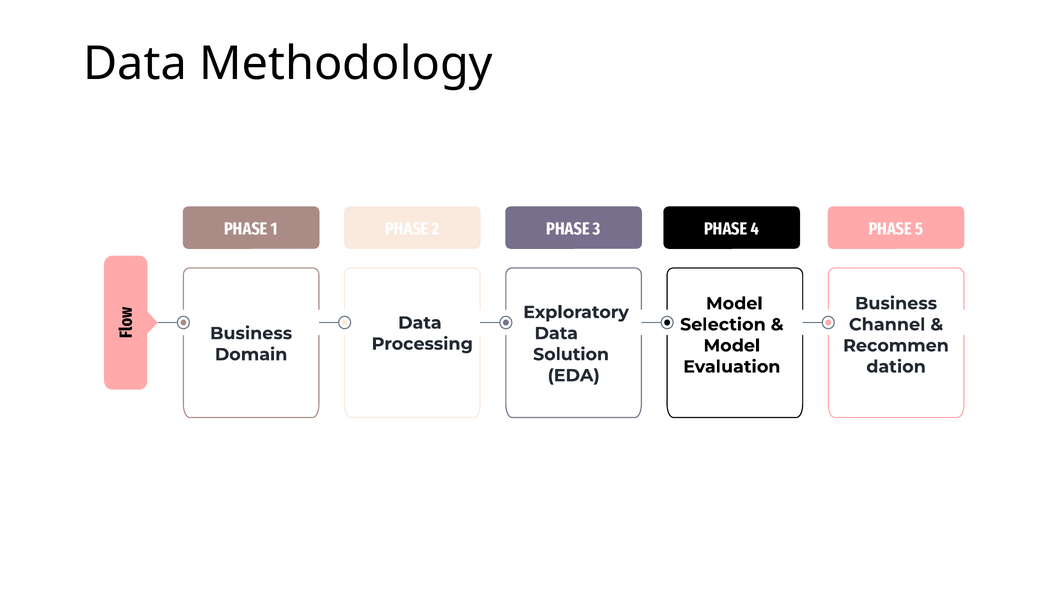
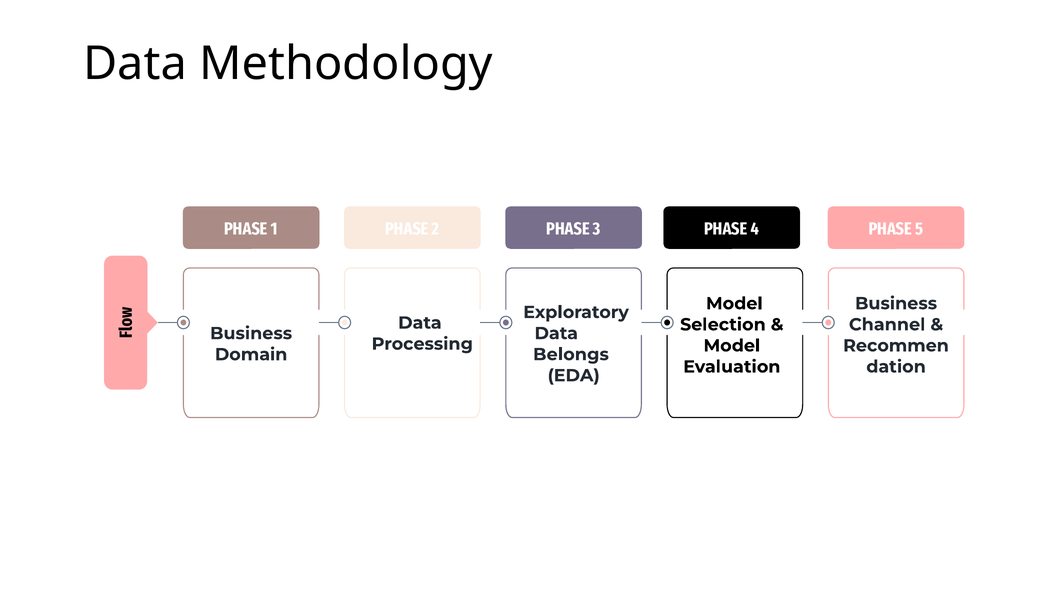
Solution: Solution -> Belongs (571, 355)
